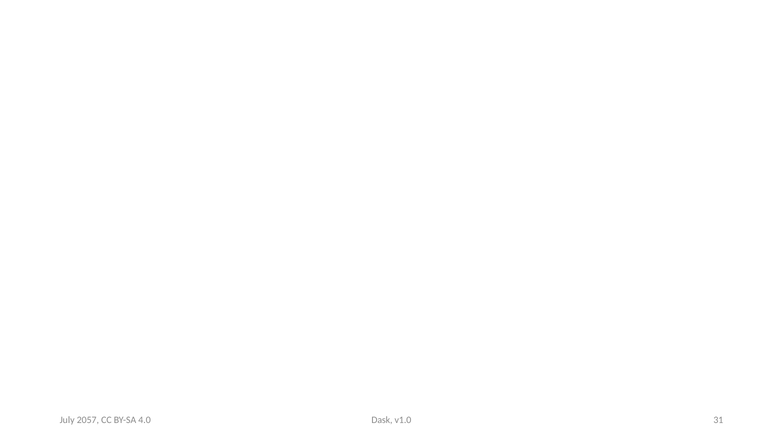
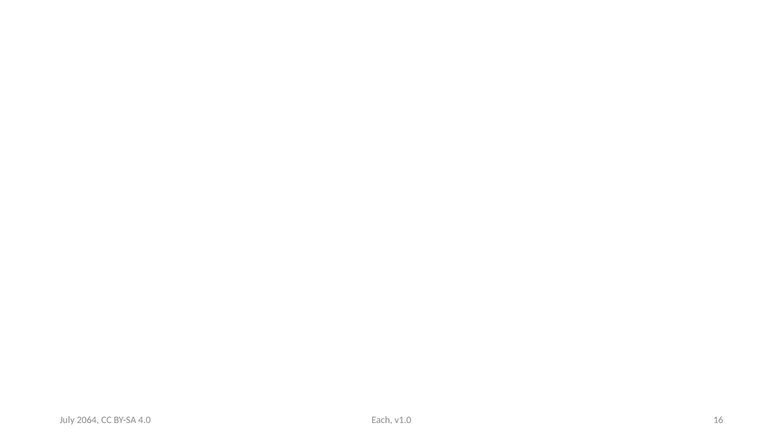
Dask: Dask -> Each (382, 421)
31: 31 -> 16 (718, 421)
2057: 2057 -> 2064 (88, 421)
